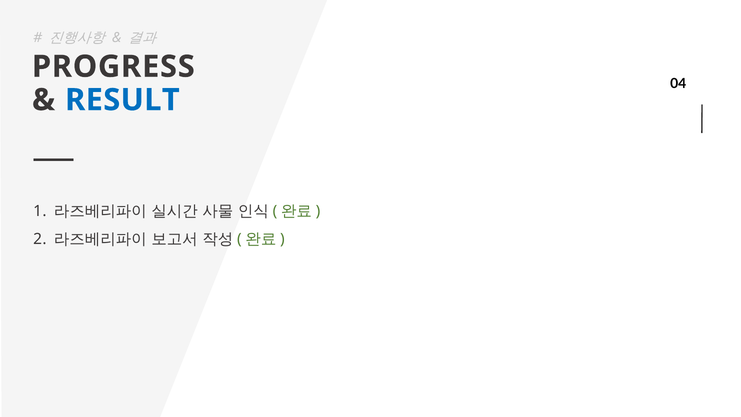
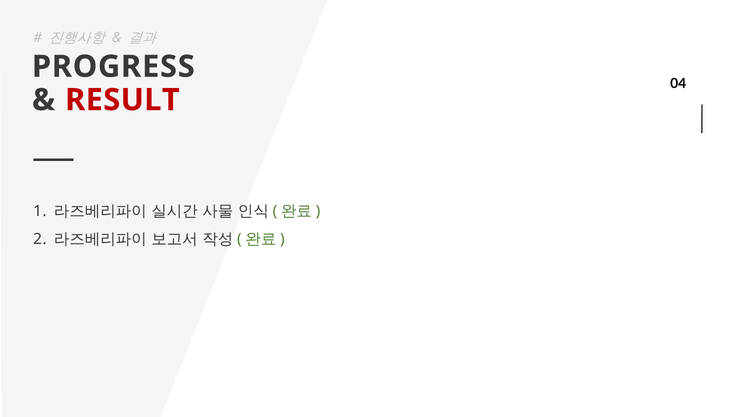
RESULT colour: blue -> red (122, 100)
